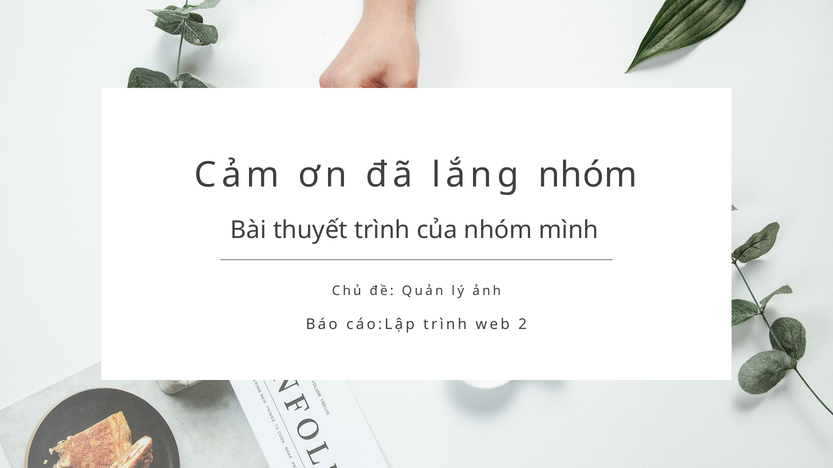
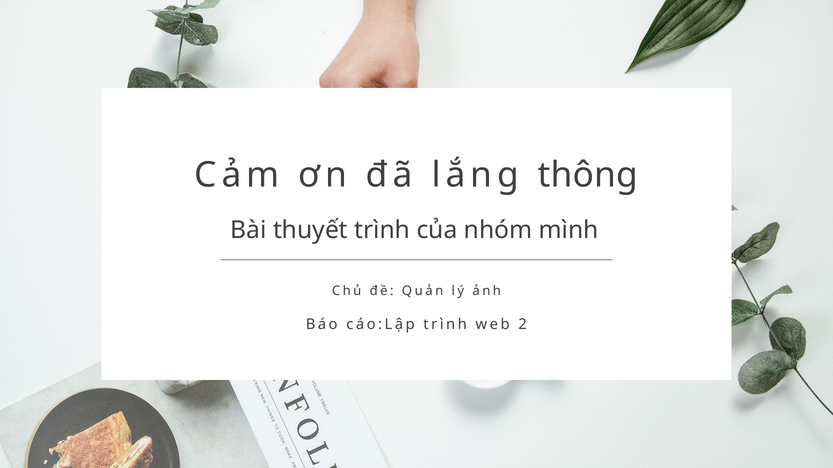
lắng nhóm: nhóm -> thông (588, 175)
